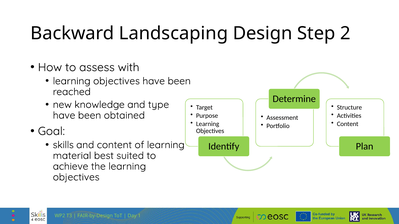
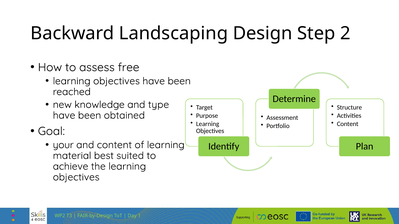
with: with -> free (129, 67)
skills: skills -> your (63, 145)
